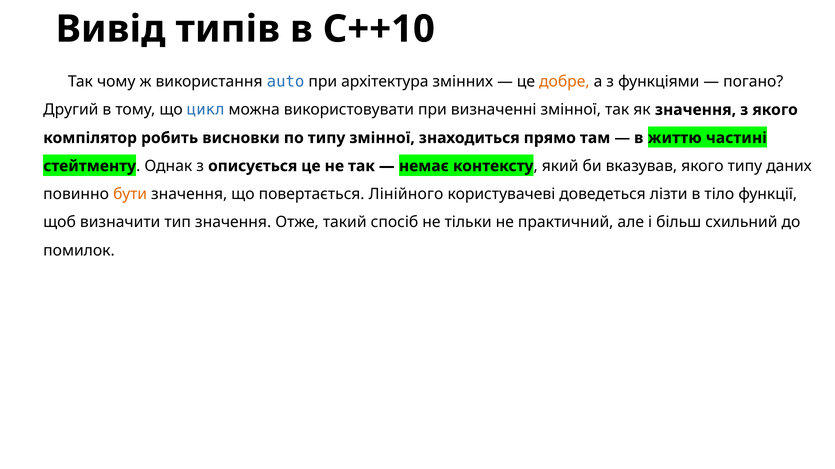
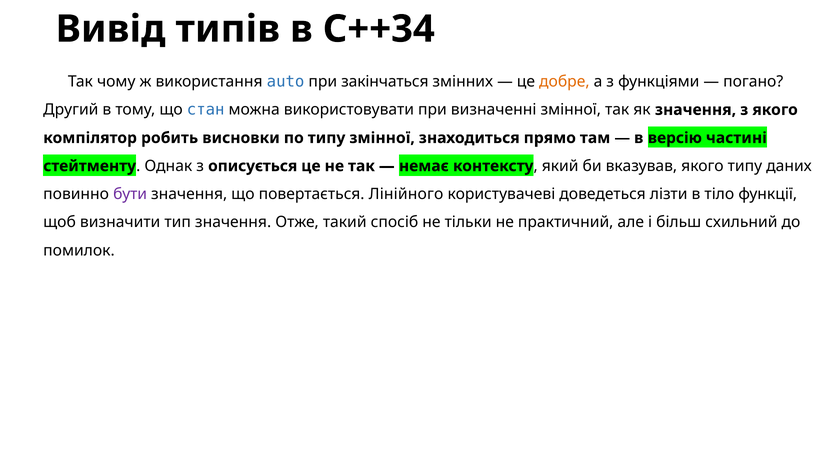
C++10: C++10 -> C++34 (379, 29)
архітектура: архітектура -> закінчаться (385, 82)
цикл: цикл -> стан (206, 110)
життю: життю -> версію (675, 138)
бути colour: orange -> purple (130, 194)
